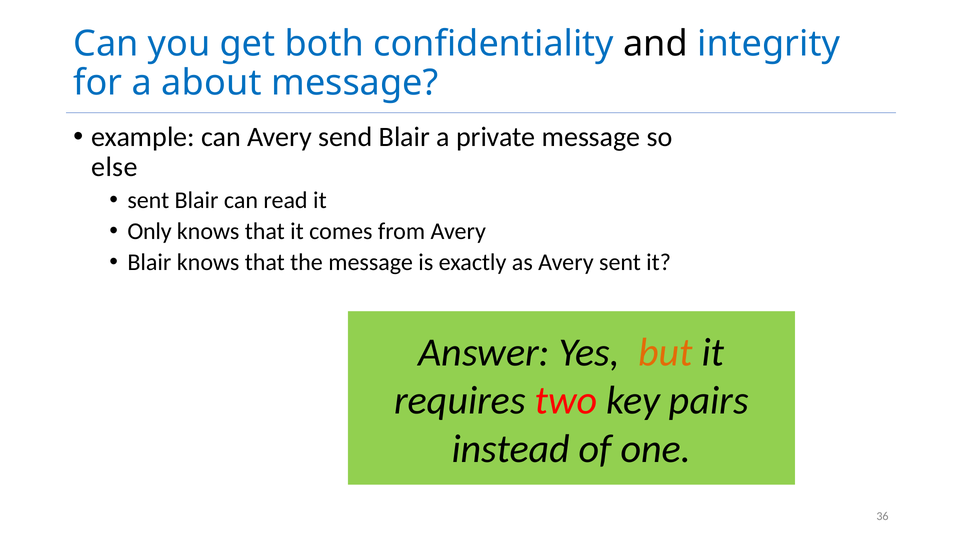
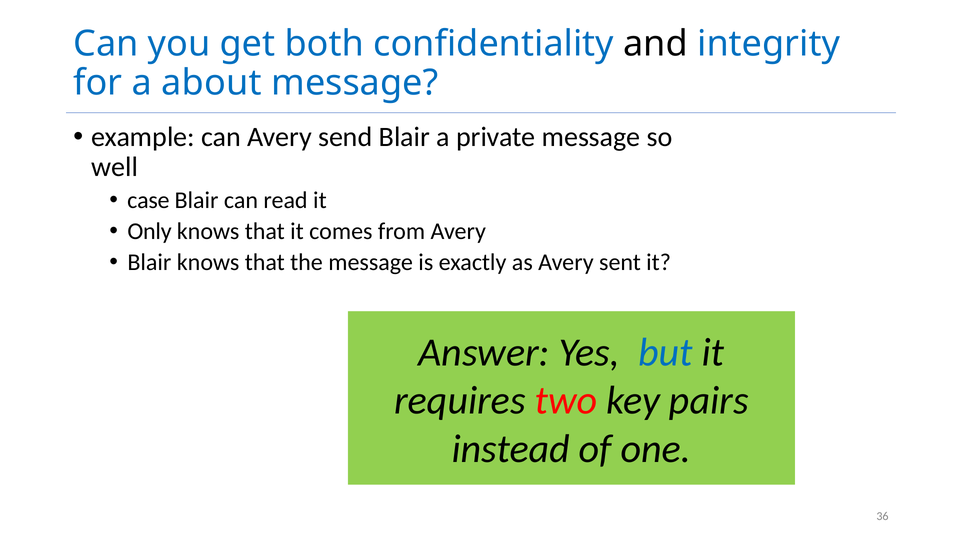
else: else -> well (115, 167)
sent: sent -> case (148, 200)
but colour: orange -> blue (665, 353)
